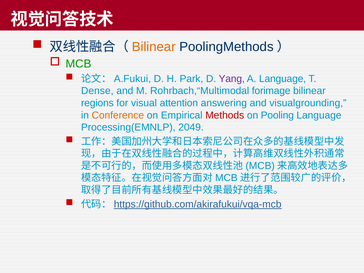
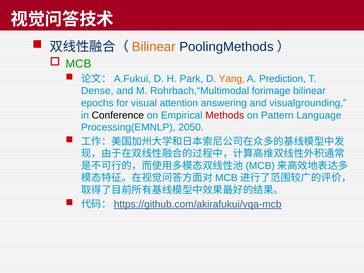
Yang colour: purple -> orange (232, 79)
A Language: Language -> Prediction (283, 79)
regions: regions -> epochs (97, 103)
Conference colour: orange -> black (118, 115)
Pooling: Pooling -> Pattern (277, 115)
2049: 2049 -> 2050 (191, 127)
